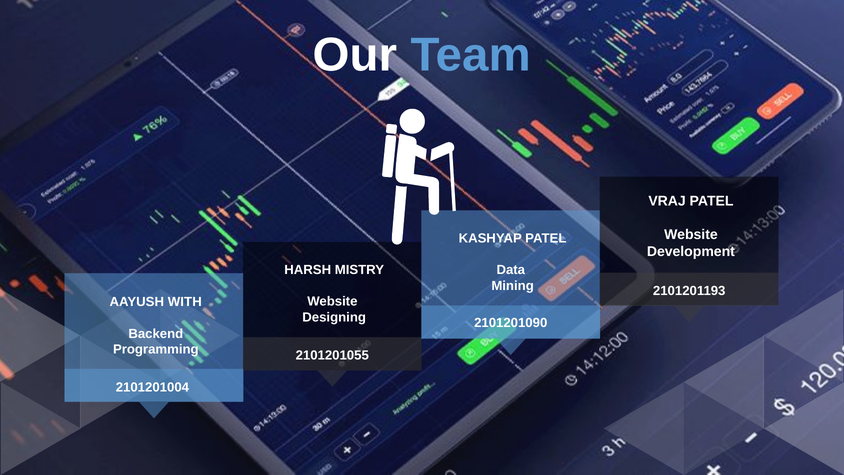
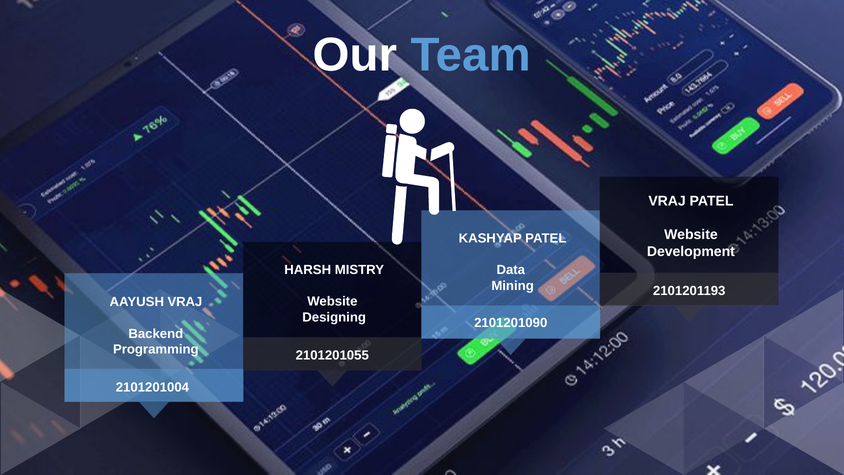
AAYUSH WITH: WITH -> VRAJ (185, 302)
